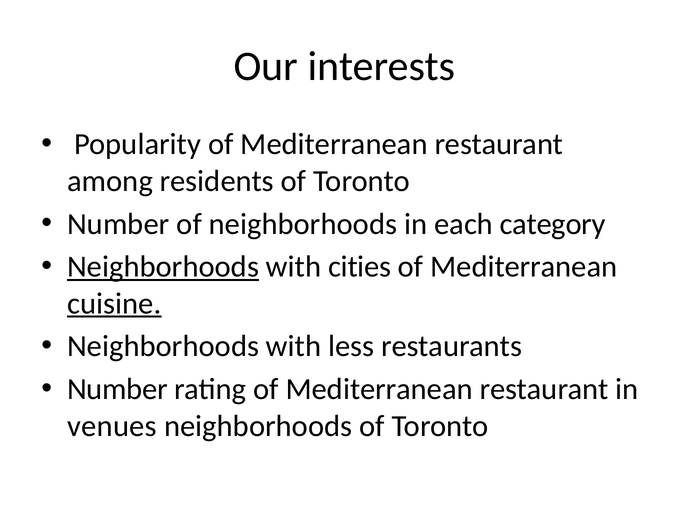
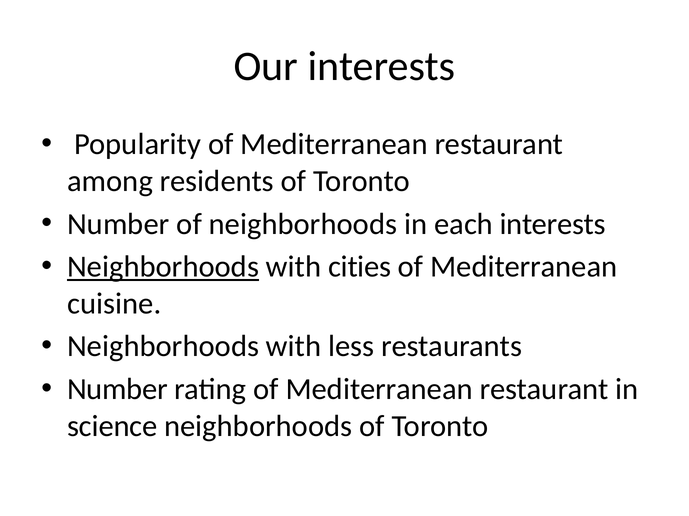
each category: category -> interests (553, 224)
cuisine underline: present -> none (114, 304)
venues: venues -> science (112, 427)
